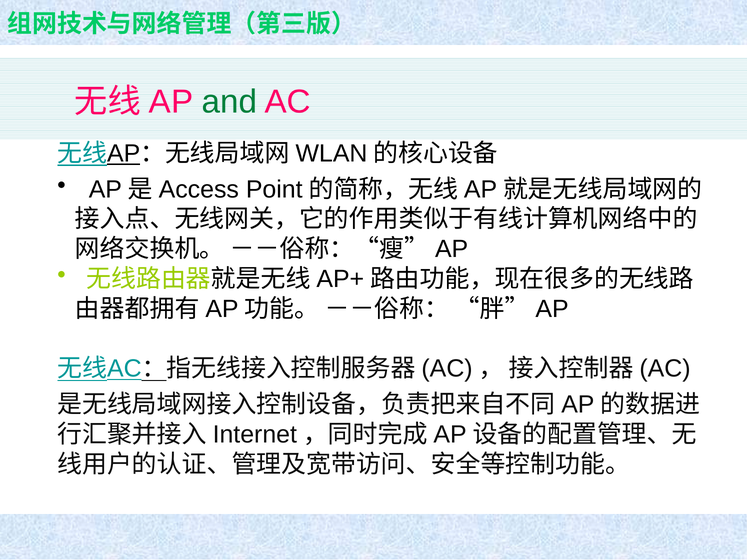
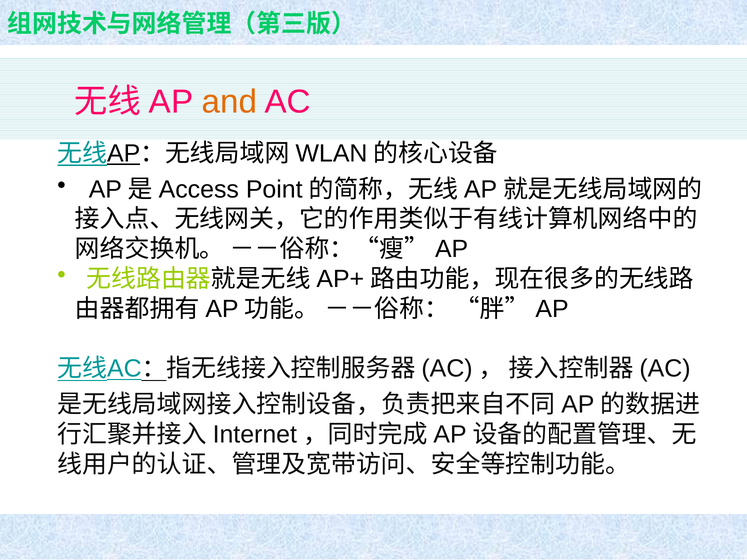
and colour: green -> orange (230, 102)
